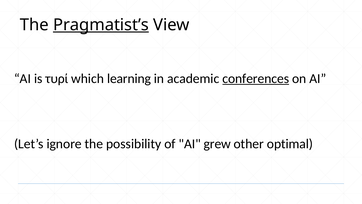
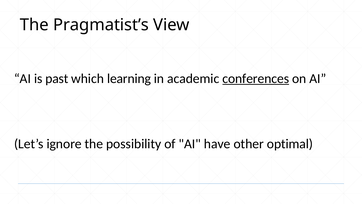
Pragmatist’s underline: present -> none (101, 25)
τυρί: τυρί -> past (57, 78)
grew: grew -> have (217, 144)
